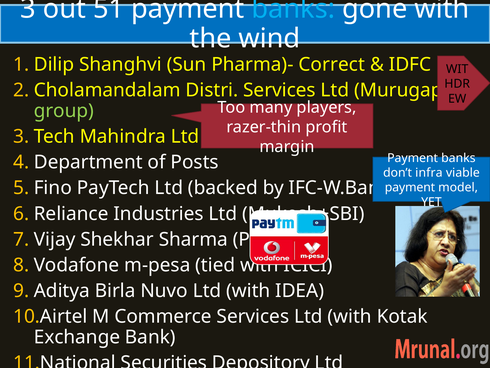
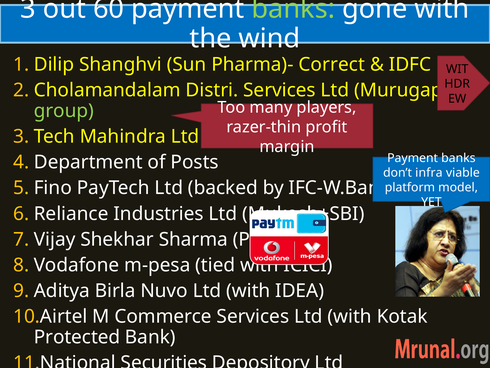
51: 51 -> 60 (109, 9)
banks colour: light blue -> light green (293, 9)
payment: payment -> platform (410, 187)
Exchange: Exchange -> Protected (77, 337)
